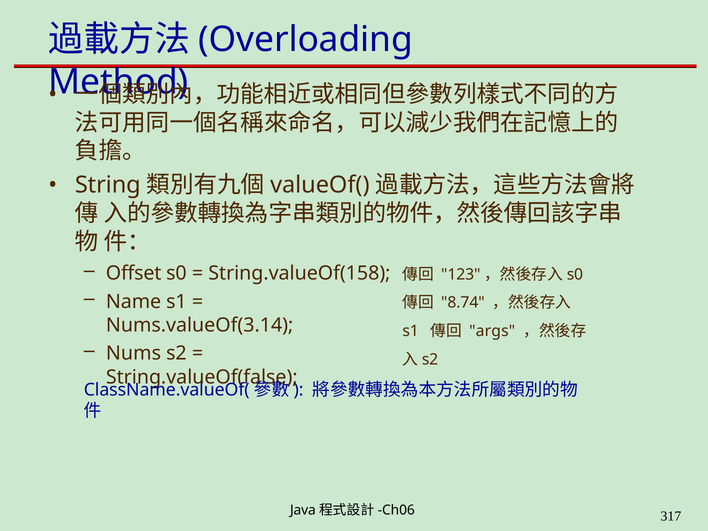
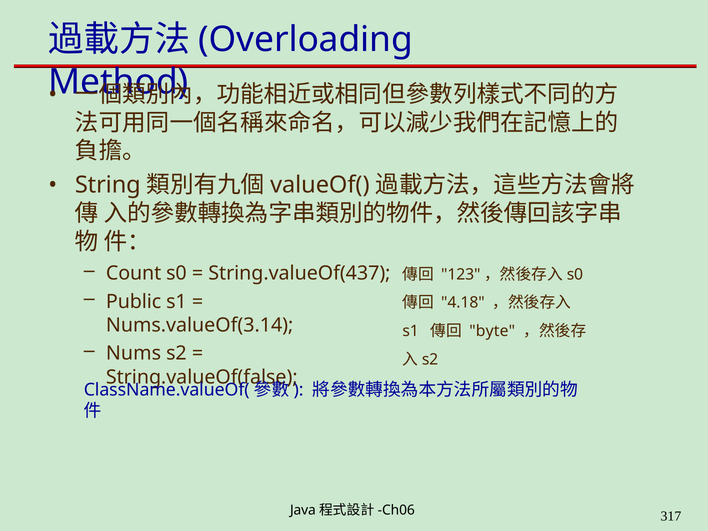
Offset: Offset -> Count (134, 273)
String.valueOf(158: String.valueOf(158 -> String.valueOf(437 (299, 273)
Name: Name -> Public (134, 302)
8.74: 8.74 -> 4.18 (463, 303)
args: args -> byte (492, 331)
